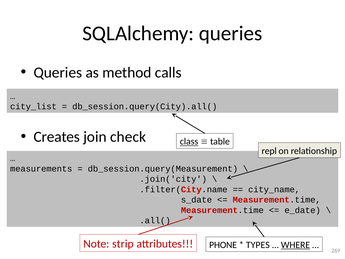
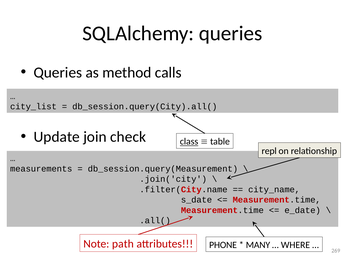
Creates: Creates -> Update (57, 137)
strip: strip -> path (123, 244)
TYPES: TYPES -> MANY (258, 245)
WHERE underline: present -> none (295, 245)
